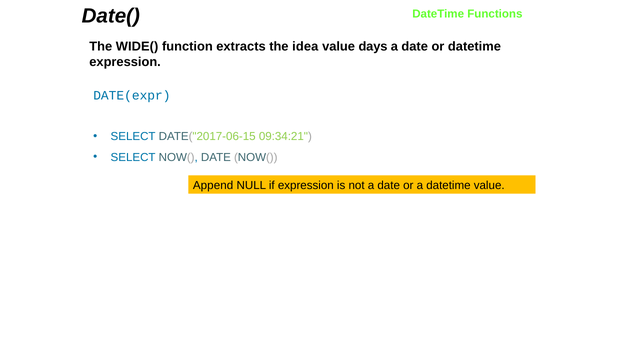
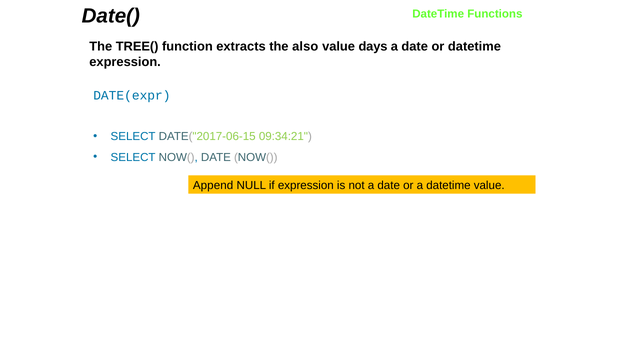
WIDE(: WIDE( -> TREE( (137, 46)
idea: idea -> also (305, 46)
